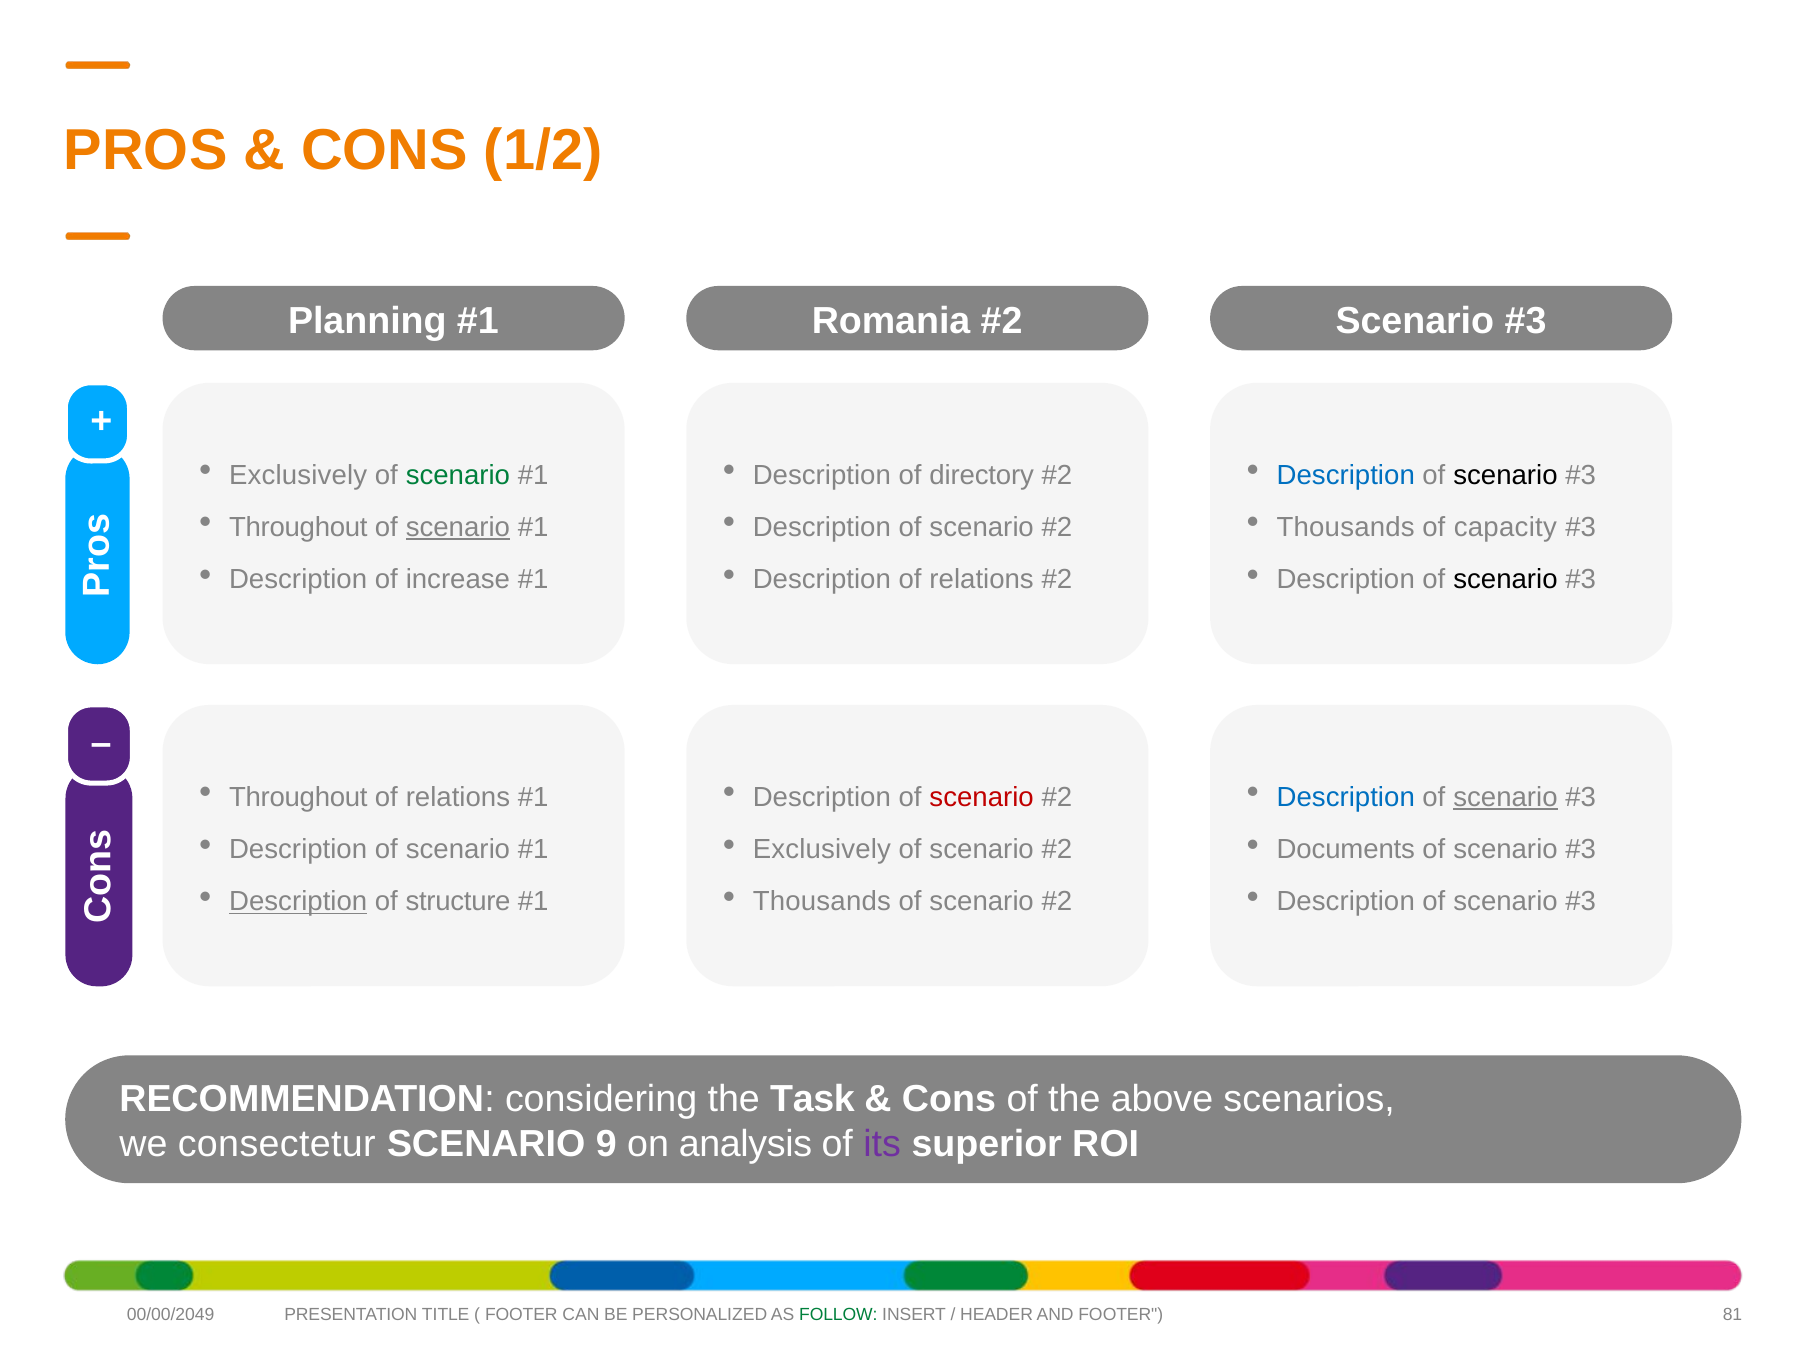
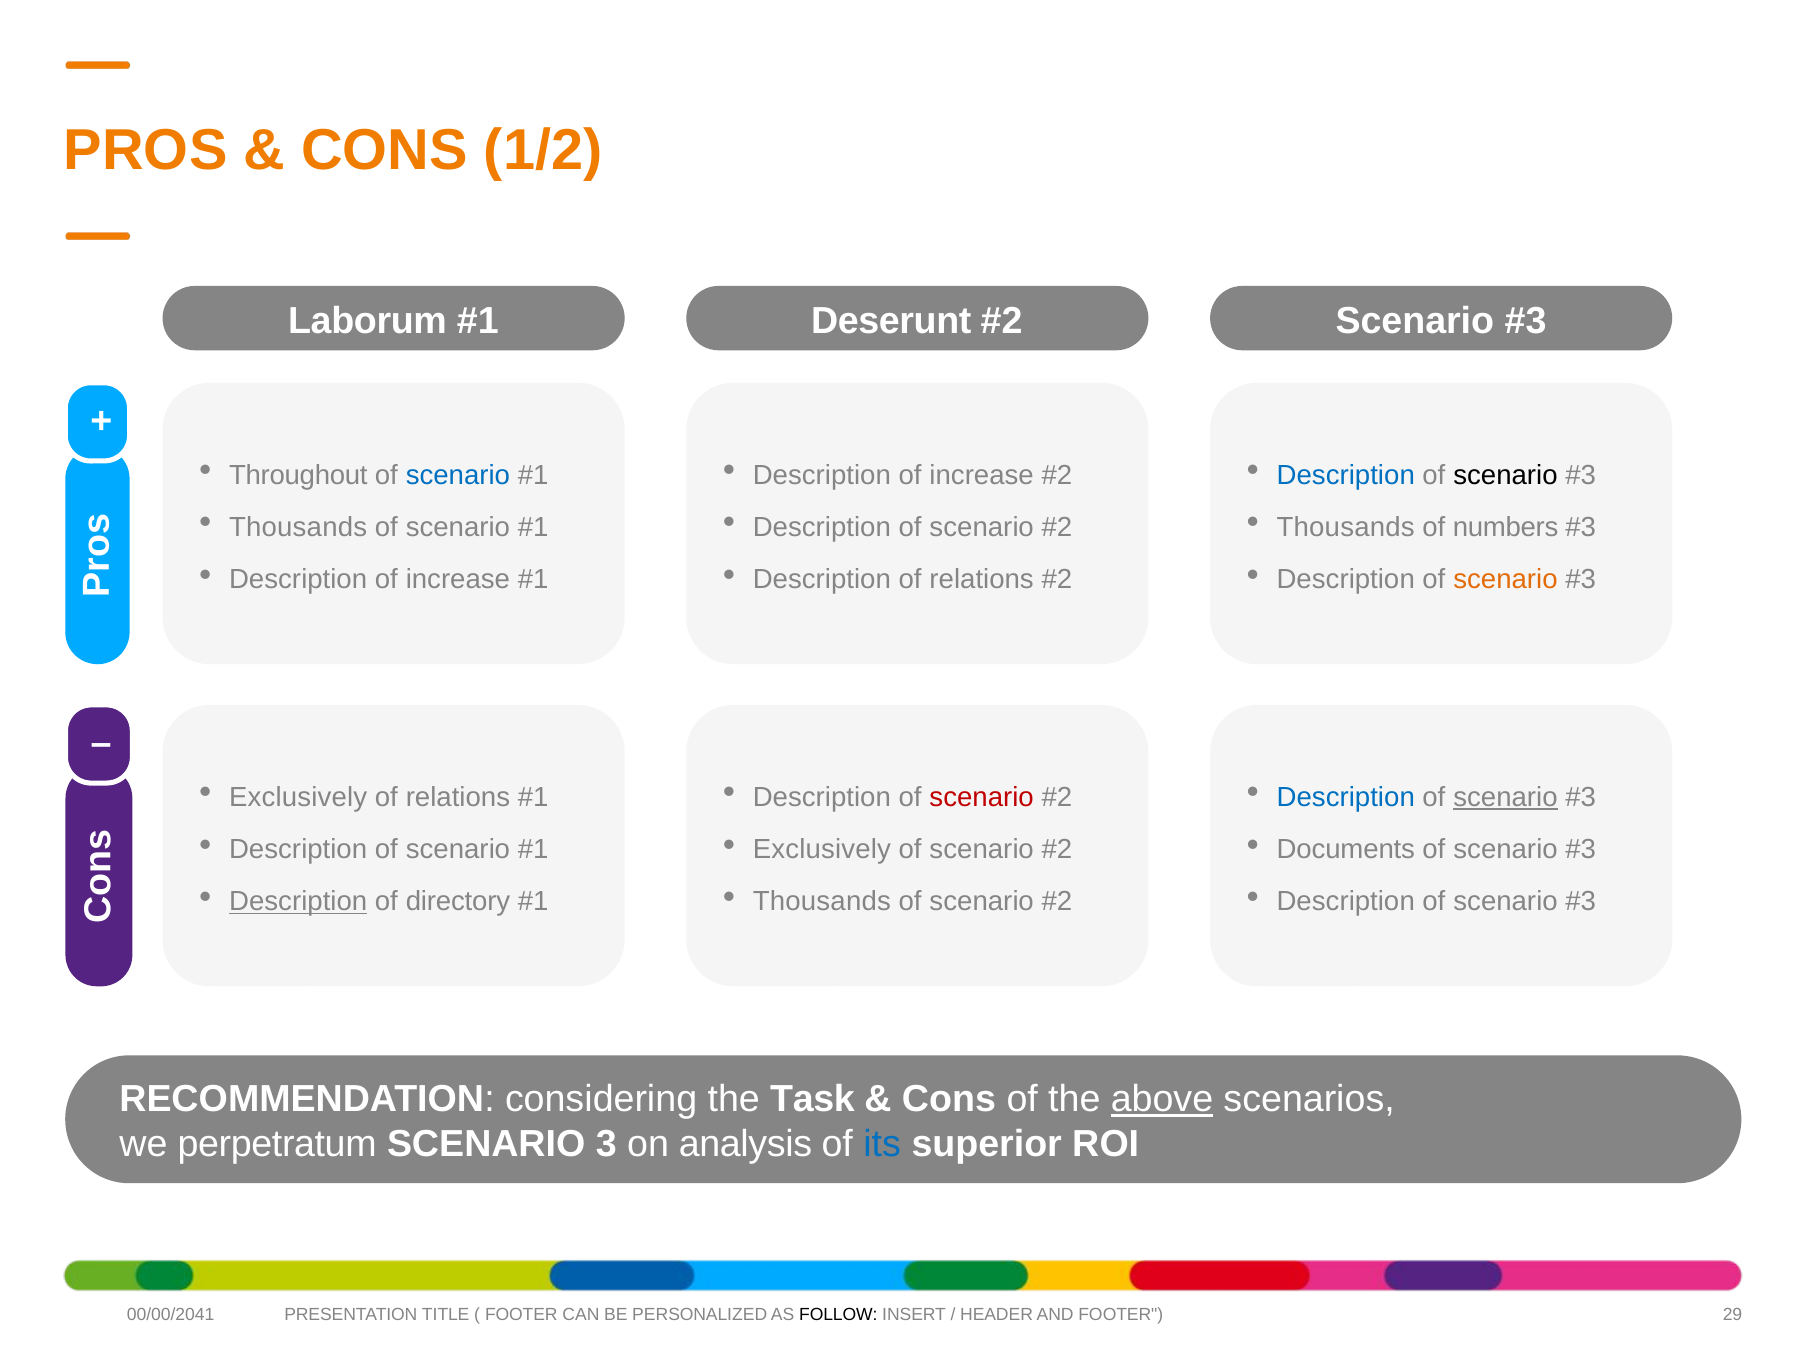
Planning: Planning -> Laborum (367, 321)
Romania: Romania -> Deserunt (891, 321)
Exclusively: Exclusively -> Throughout (298, 475)
scenario colour: green -> blue (458, 475)
directory: directory -> increase (982, 475)
Throughout: Throughout -> Thousands (298, 527)
scenario underline: present -> none (458, 527)
capacity: capacity -> numbers (1506, 527)
scenario colour: black -> orange (1505, 579)
Throughout: Throughout -> Exclusively (298, 797)
structure: structure -> directory (458, 901)
above underline: none -> present (1162, 1099)
consectetur: consectetur -> perpetratum (277, 1144)
9: 9 -> 3 (606, 1144)
its colour: purple -> blue (882, 1144)
00/00/2049: 00/00/2049 -> 00/00/2041 (171, 1315)
FOLLOW colour: green -> black (838, 1315)
81: 81 -> 29 (1733, 1315)
